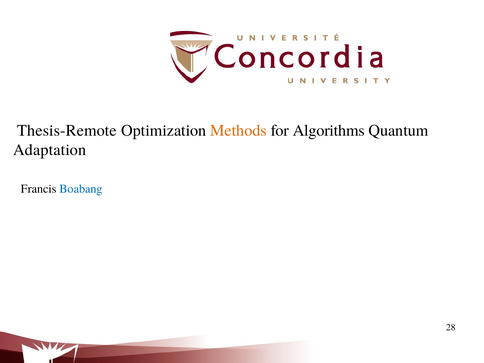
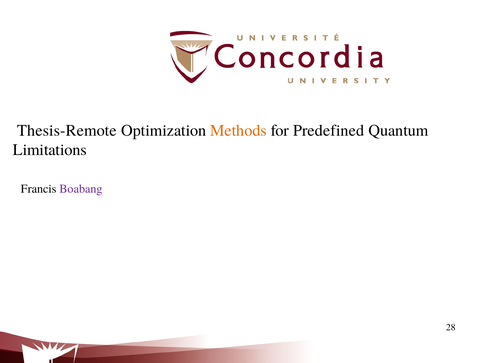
Algorithms: Algorithms -> Predefined (329, 130)
Adaptation: Adaptation -> Limitations (50, 150)
Boabang colour: blue -> purple (81, 189)
